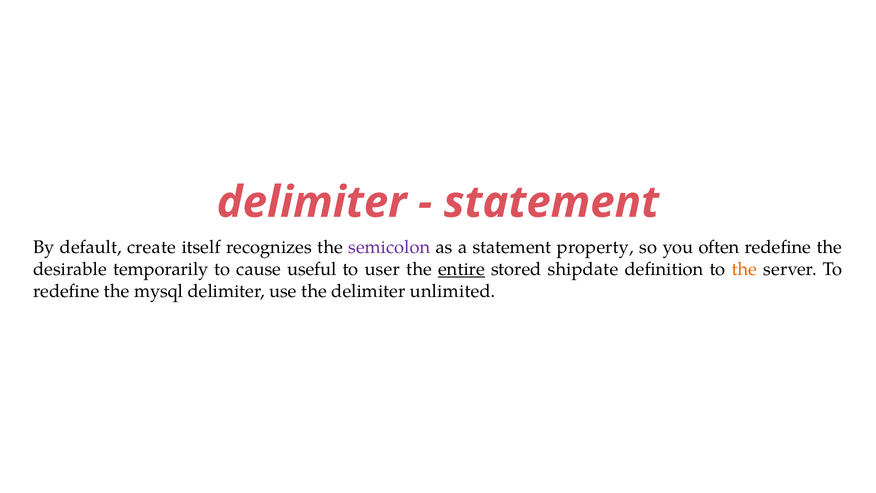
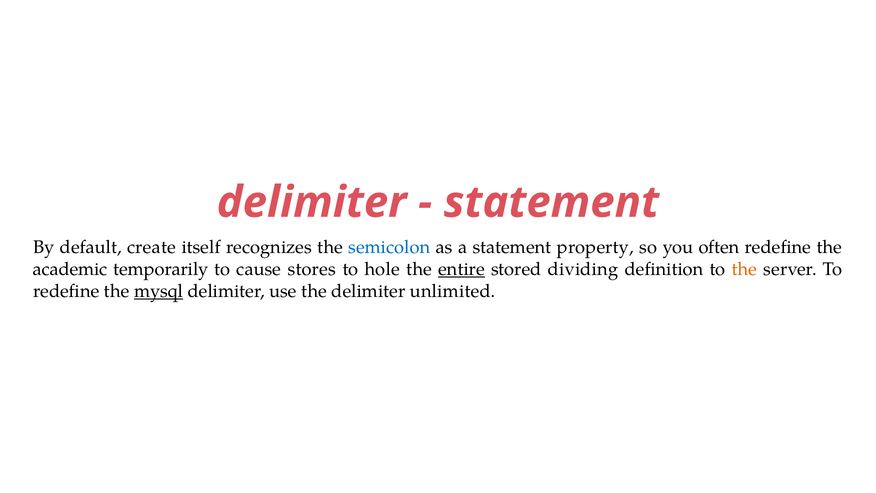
semicolon colour: purple -> blue (389, 247)
desirable: desirable -> academic (70, 269)
useful: useful -> stores (312, 269)
user: user -> hole (382, 269)
shipdate: shipdate -> dividing (583, 269)
mysql underline: none -> present (159, 291)
